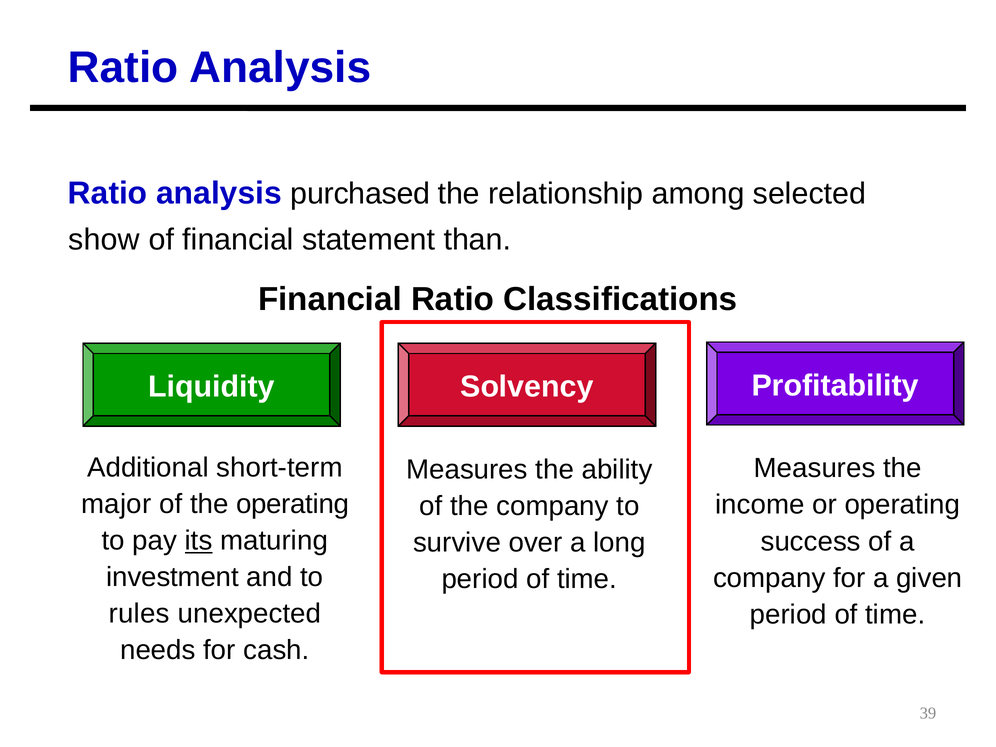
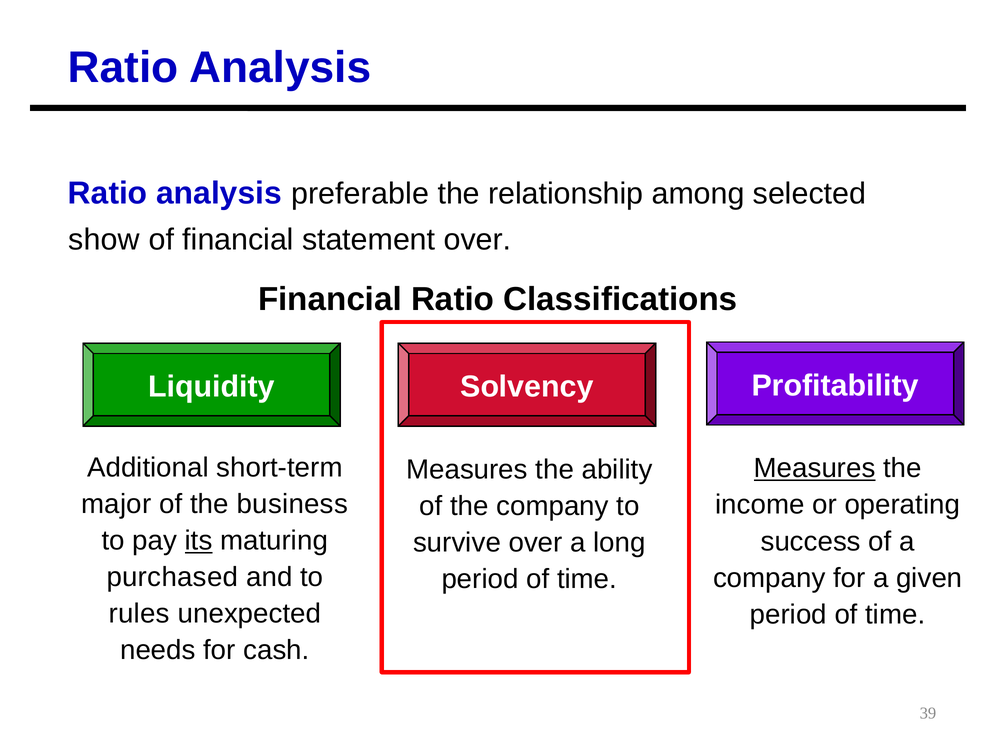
purchased: purchased -> preferable (360, 194)
statement than: than -> over (477, 240)
Measures underline: none -> present (815, 468)
the operating: operating -> business (292, 504)
investment: investment -> purchased (172, 577)
